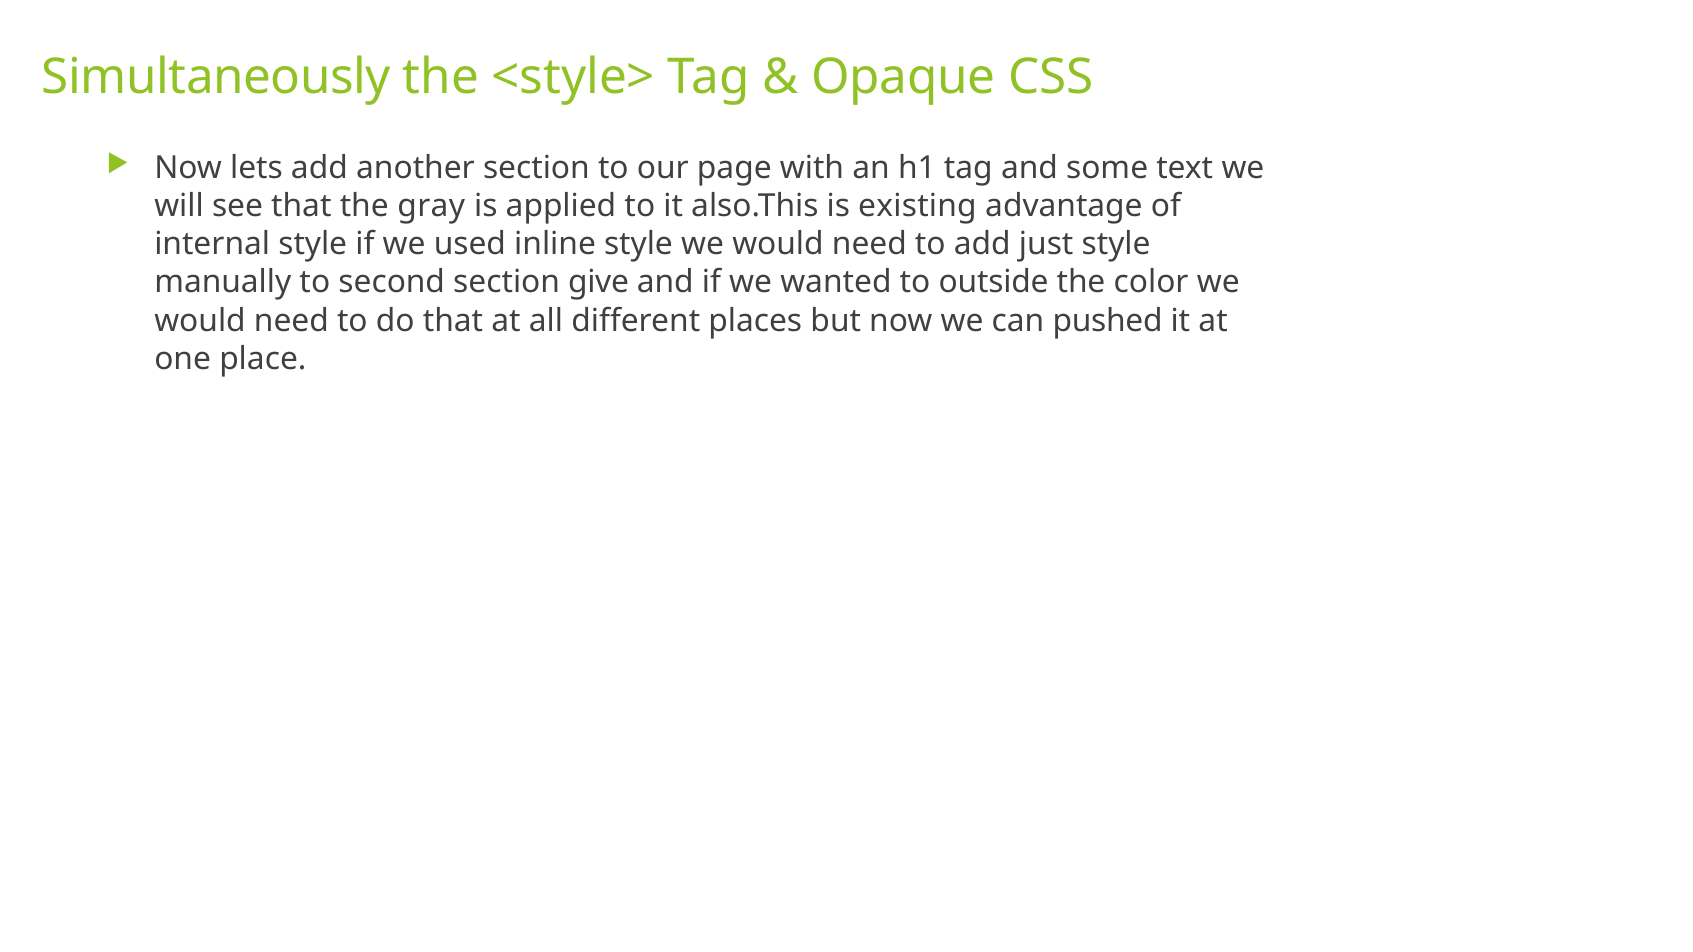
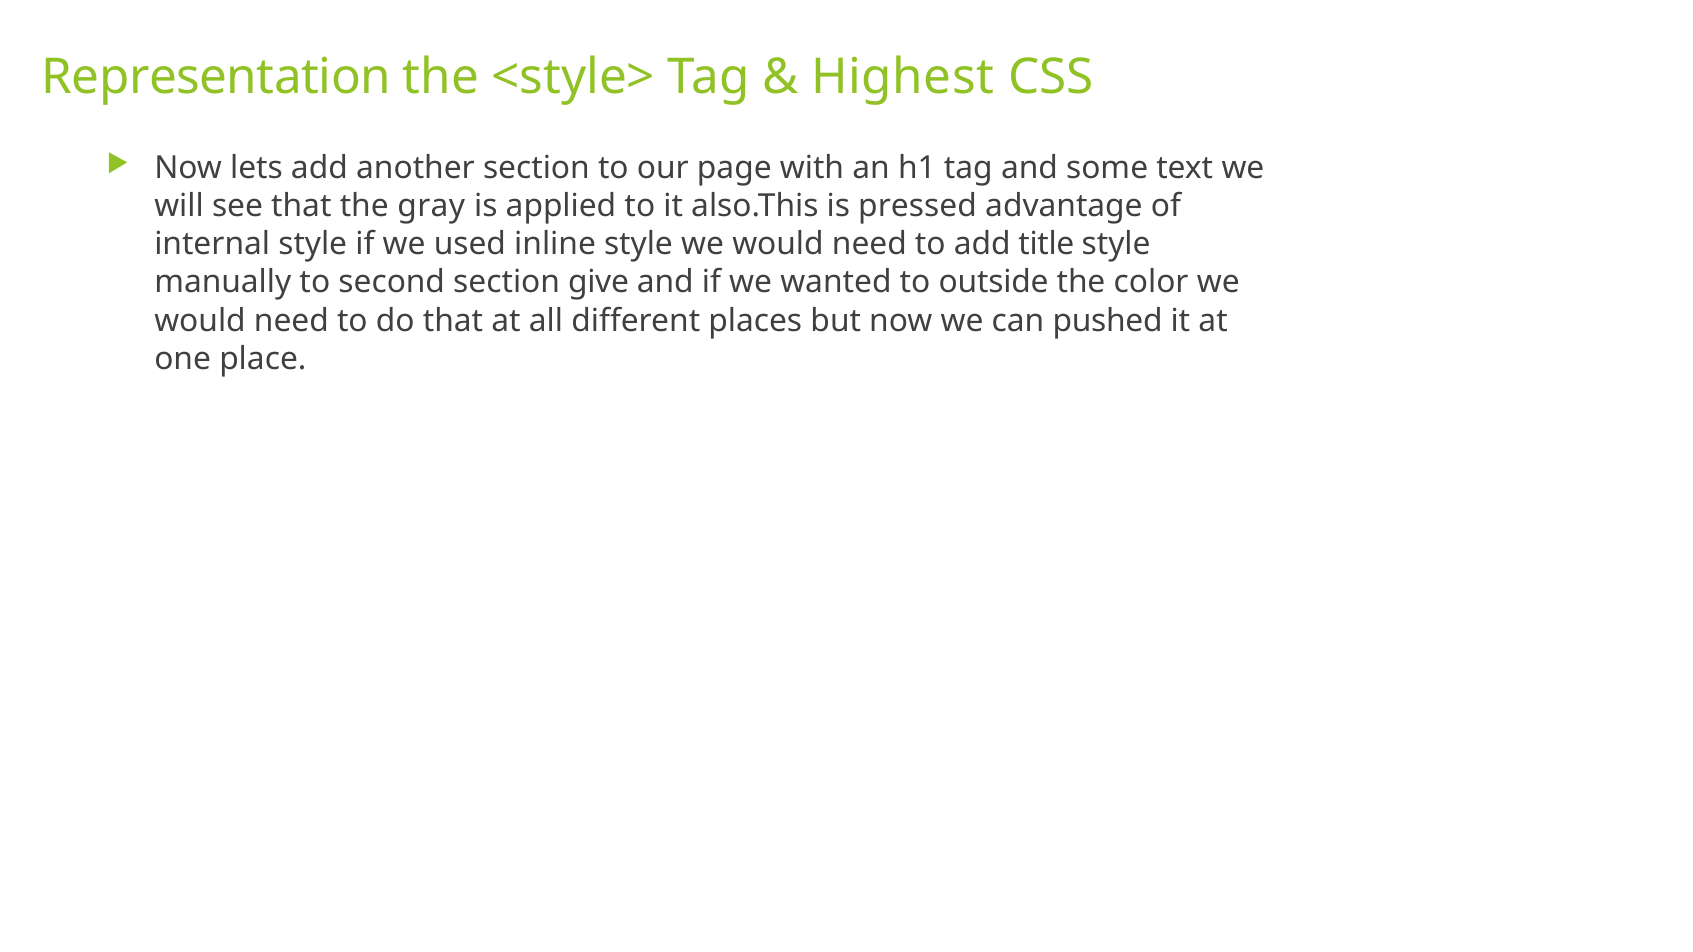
Simultaneously: Simultaneously -> Representation (216, 78)
Opaque: Opaque -> Highest (903, 78)
existing: existing -> pressed (918, 206)
just: just -> title (1046, 245)
